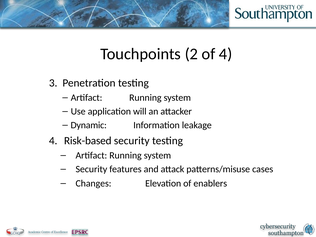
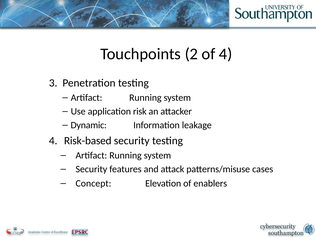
will: will -> risk (140, 111)
Changes: Changes -> Concept (93, 183)
